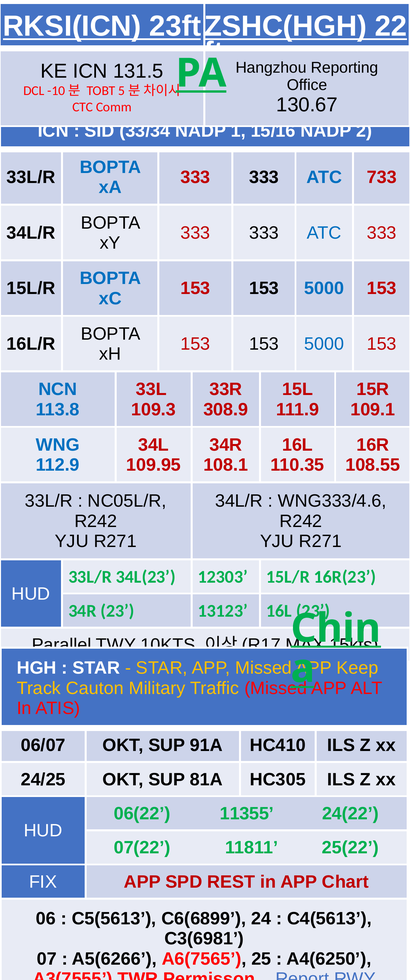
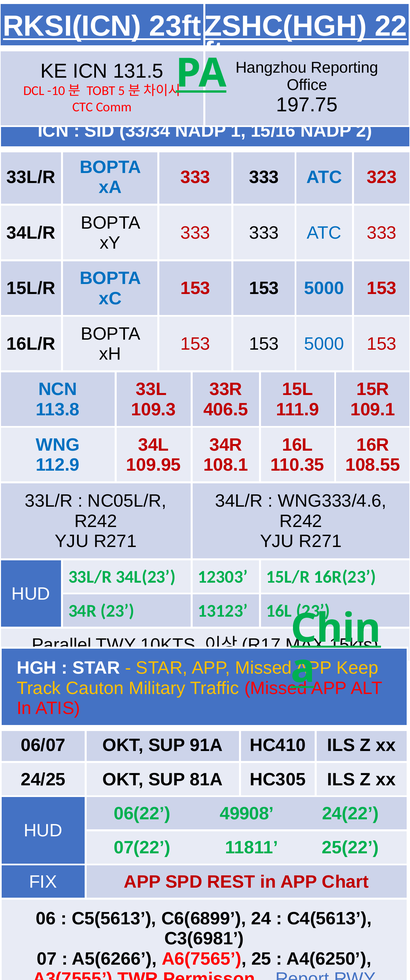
130.67: 130.67 -> 197.75 (307, 105)
733: 733 -> 323 (382, 178)
308.9: 308.9 -> 406.5 (226, 410)
11355: 11355 -> 49908 (247, 814)
